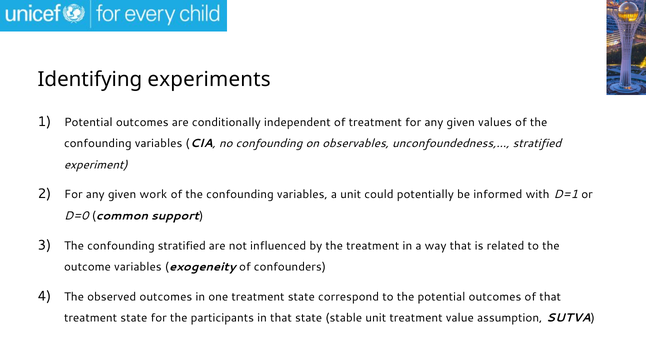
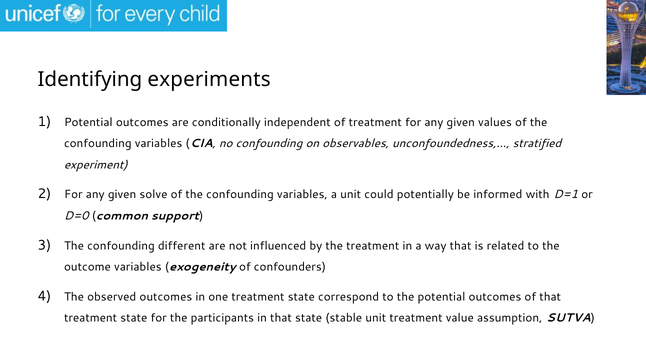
work: work -> solve (153, 194)
confounding stratified: stratified -> different (182, 245)
